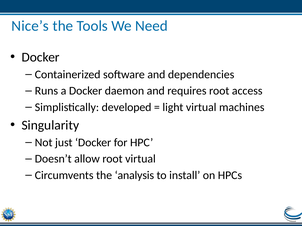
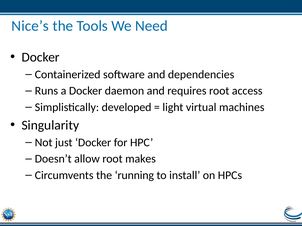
root virtual: virtual -> makes (141, 159)
analysis: analysis -> running (134, 176)
